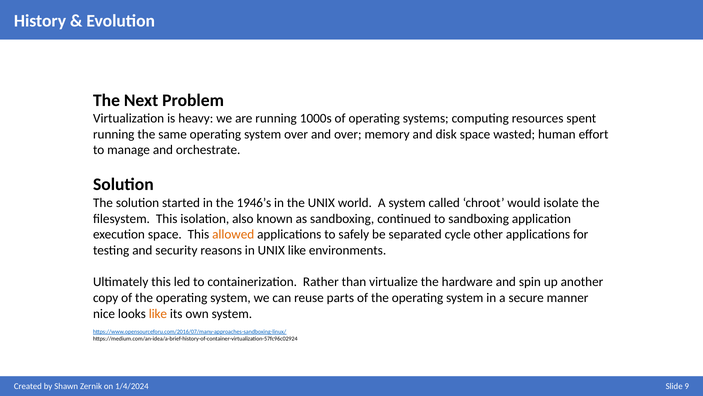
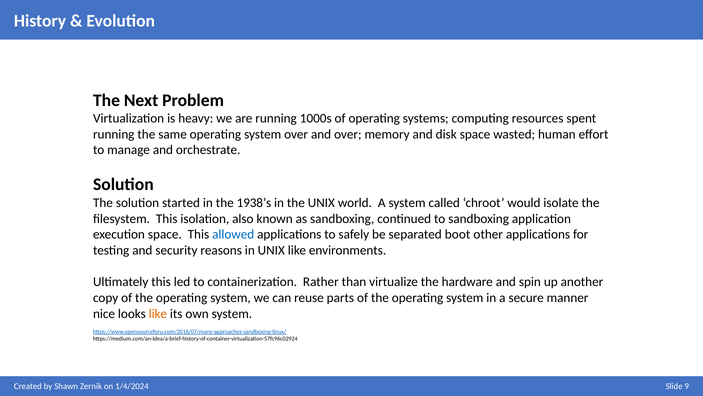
1946’s: 1946’s -> 1938’s (254, 203)
allowed colour: orange -> blue (233, 234)
cycle: cycle -> boot (458, 234)
